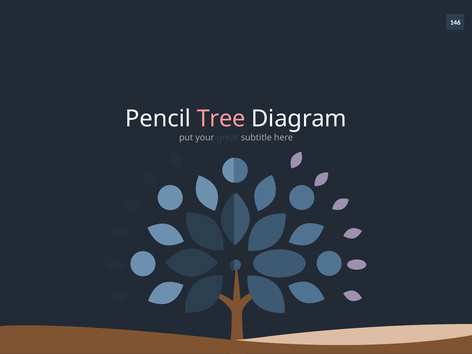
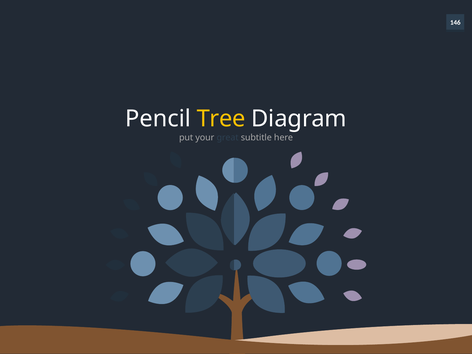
Tree colour: pink -> yellow (221, 119)
